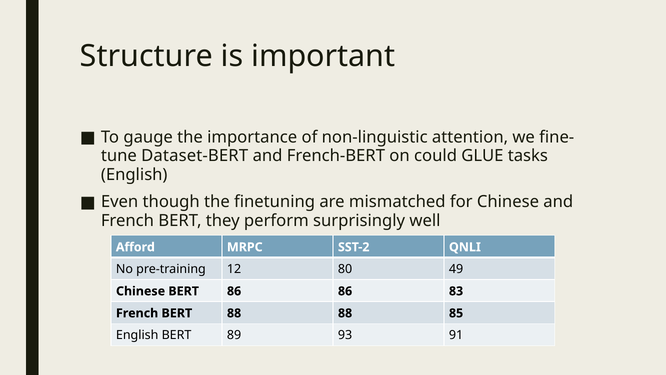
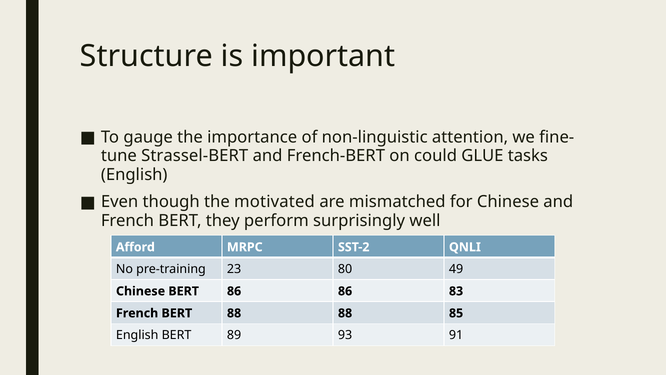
Dataset-BERT: Dataset-BERT -> Strassel-BERT (195, 156)
finetuning: finetuning -> motivated (274, 202)
12: 12 -> 23 (234, 269)
